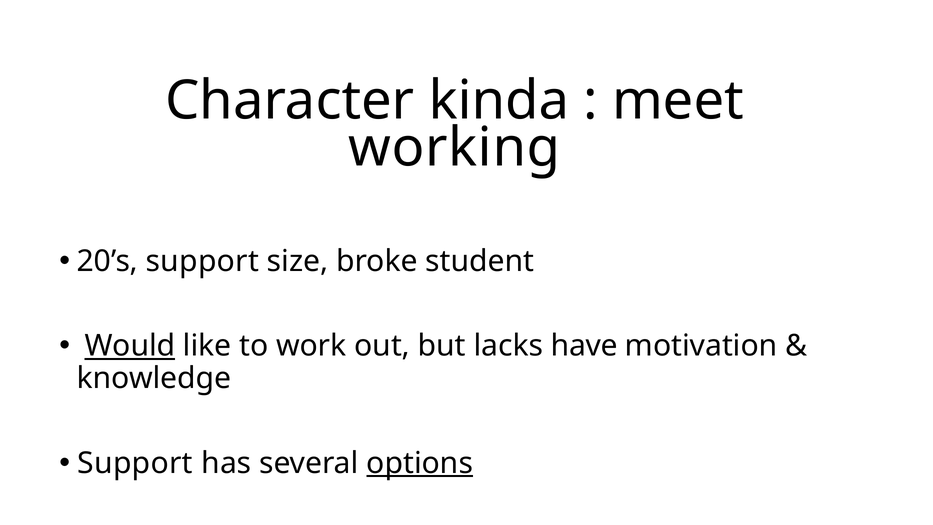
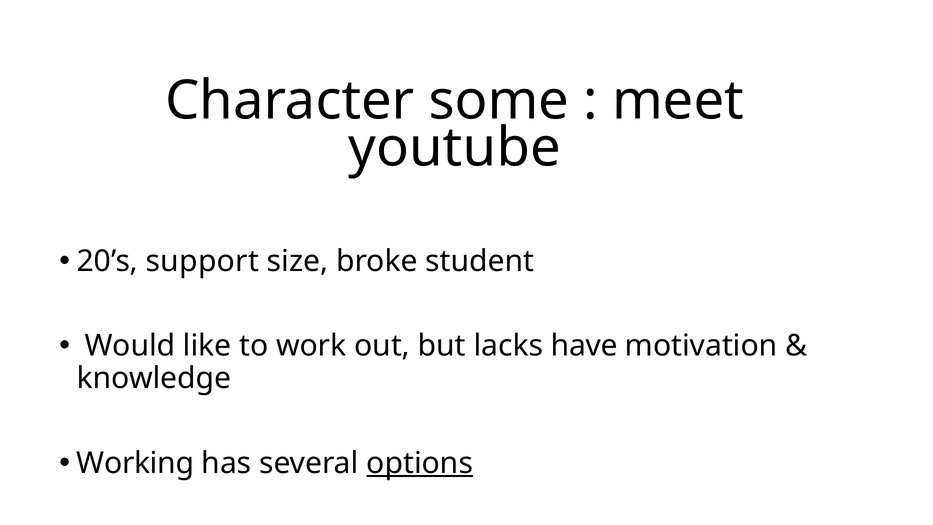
kinda: kinda -> some (499, 101)
working: working -> youtube (455, 148)
Would underline: present -> none (130, 346)
Support: Support -> Working (135, 463)
